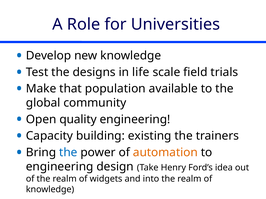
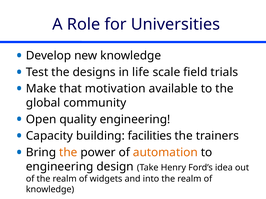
population: population -> motivation (115, 89)
existing: existing -> facilities (150, 136)
the colour: blue -> orange (68, 153)
